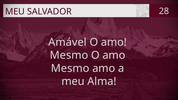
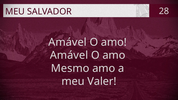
Mesmo: Mesmo -> Amável (69, 55)
Alma: Alma -> Valer (102, 81)
